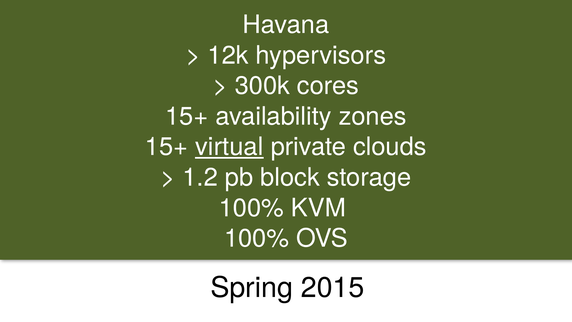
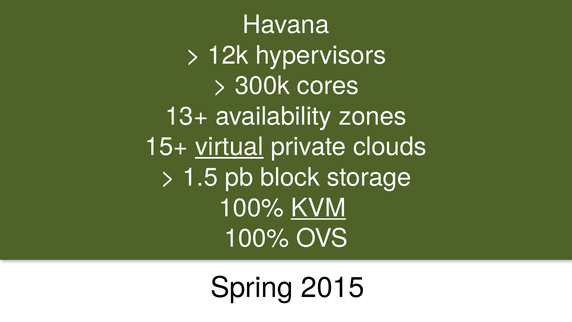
15+: 15+ -> 13+ (187, 116)
1.2: 1.2 -> 1.5 (200, 177)
KVM underline: none -> present (318, 208)
